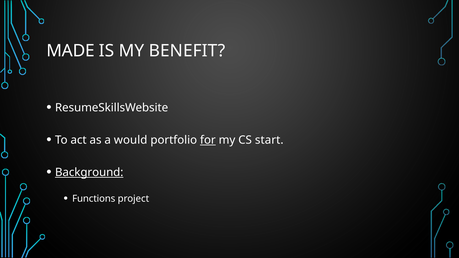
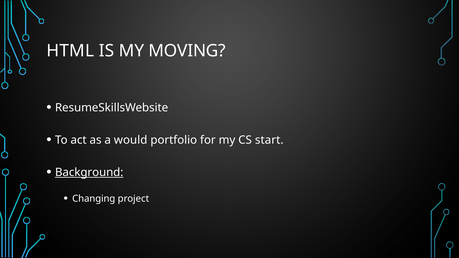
MADE: MADE -> HTML (70, 51)
BENEFIT: BENEFIT -> MOVING (187, 51)
for underline: present -> none (208, 140)
Functions: Functions -> Changing (94, 199)
